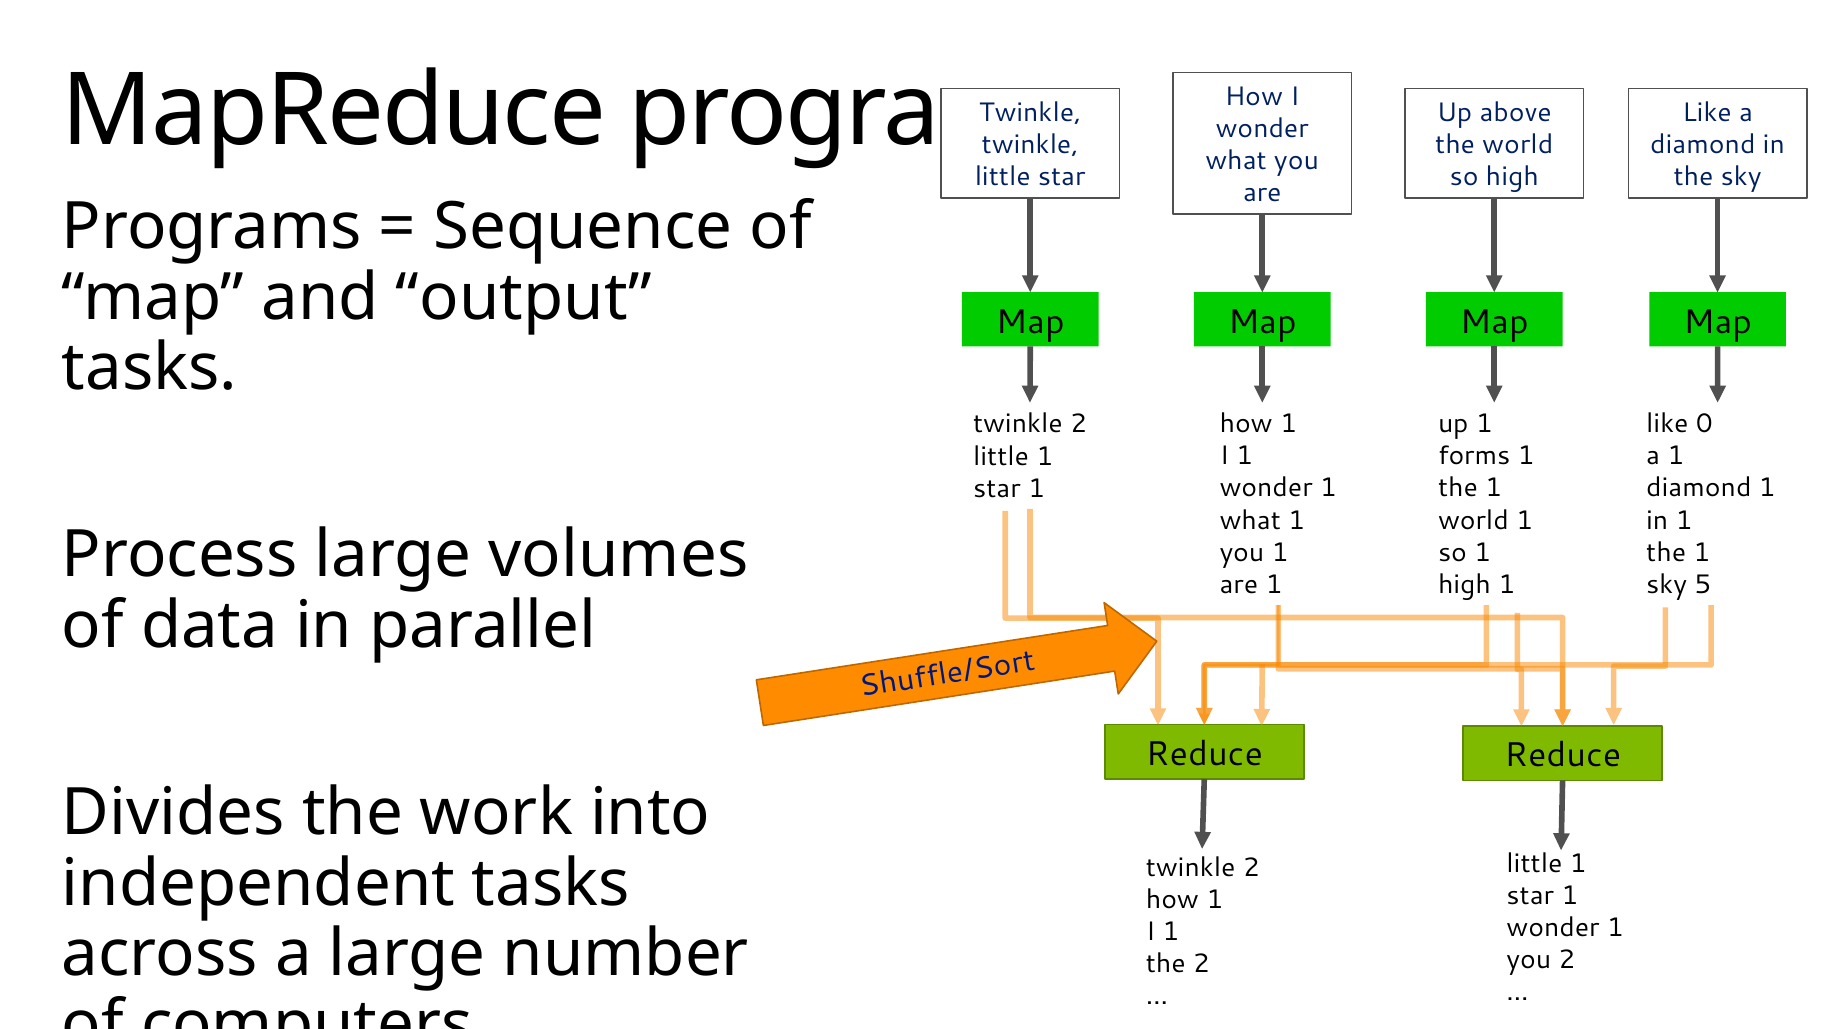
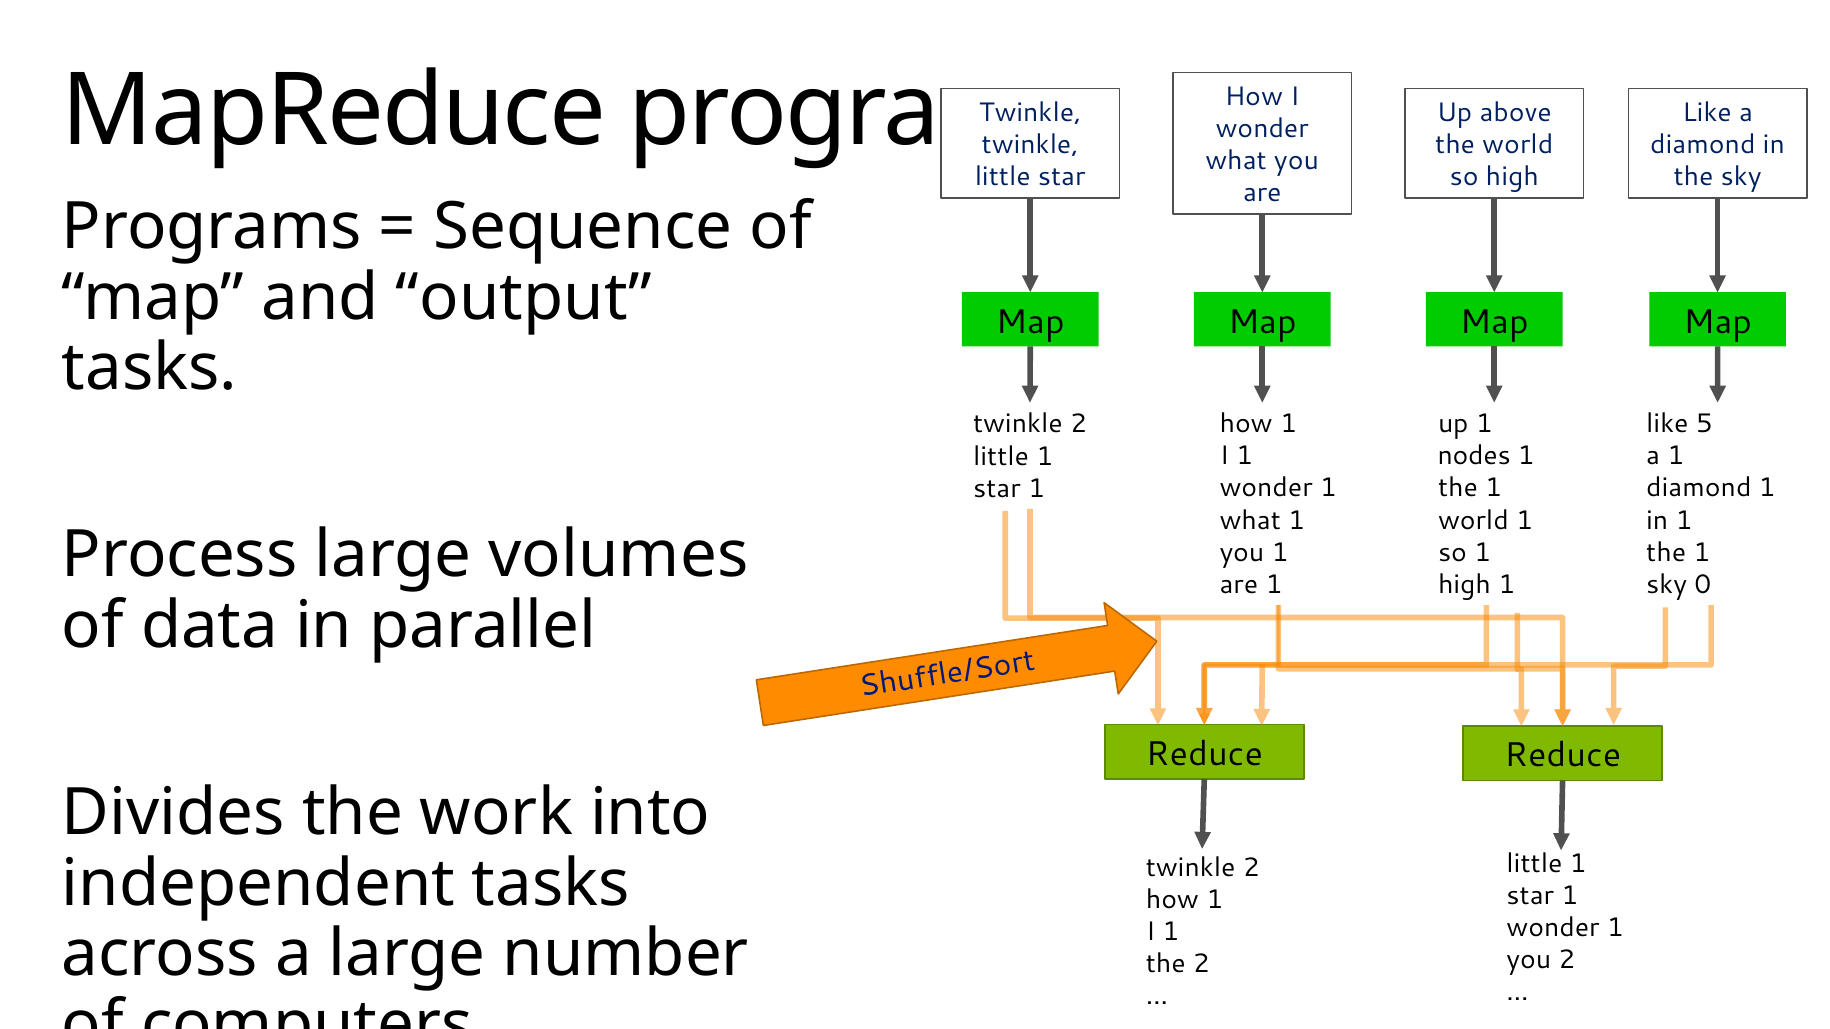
0: 0 -> 5 (1704, 424)
forms: forms -> nodes (1474, 456)
5: 5 -> 0 (1703, 584)
